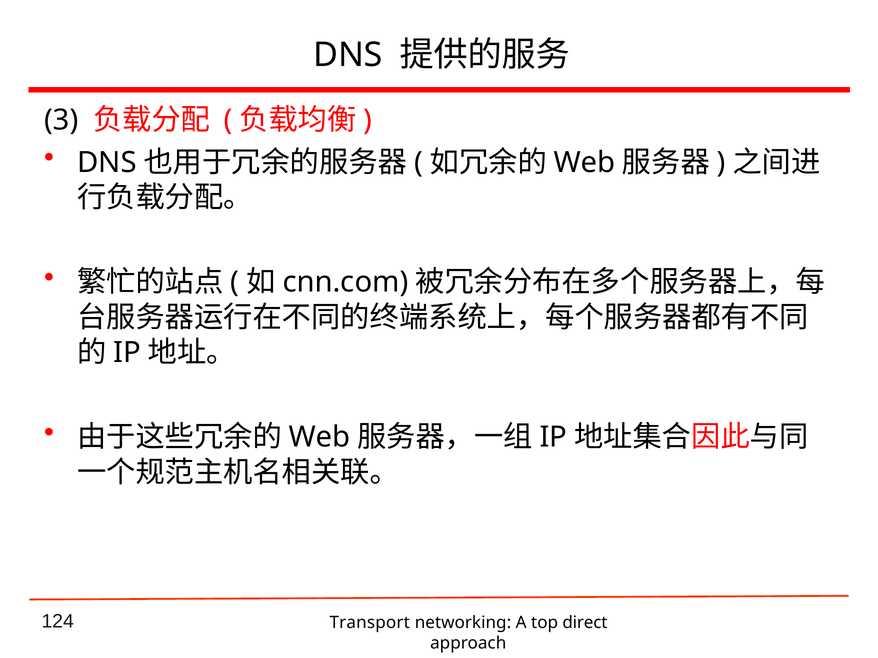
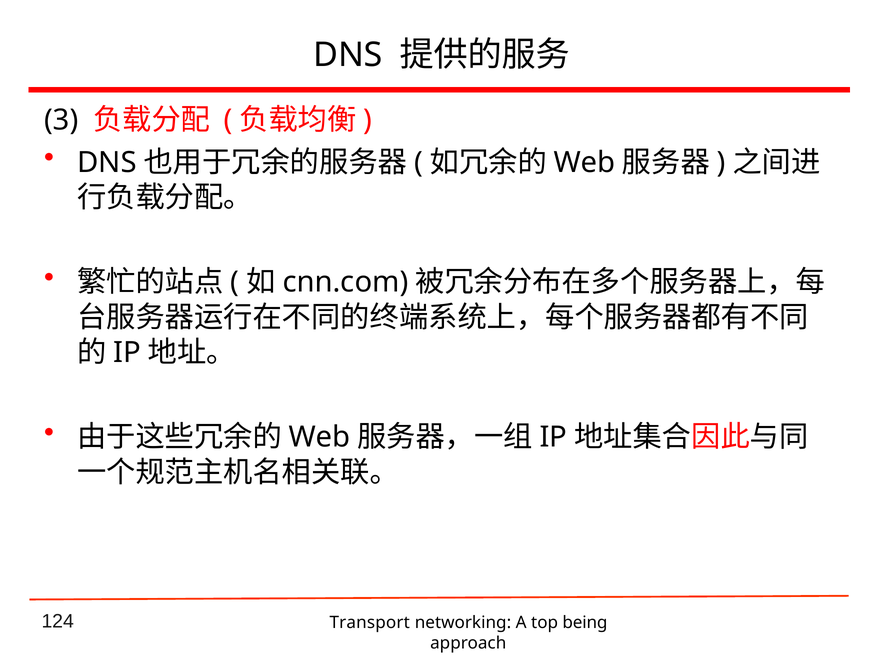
direct: direct -> being (585, 623)
